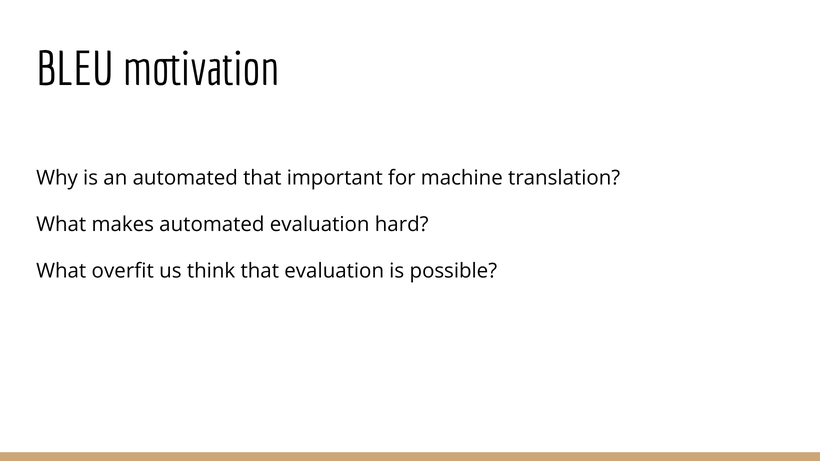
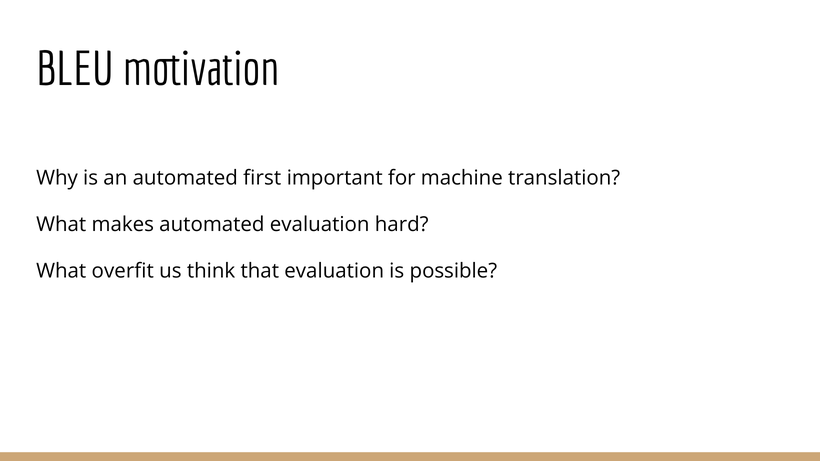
automated that: that -> first (262, 178)
